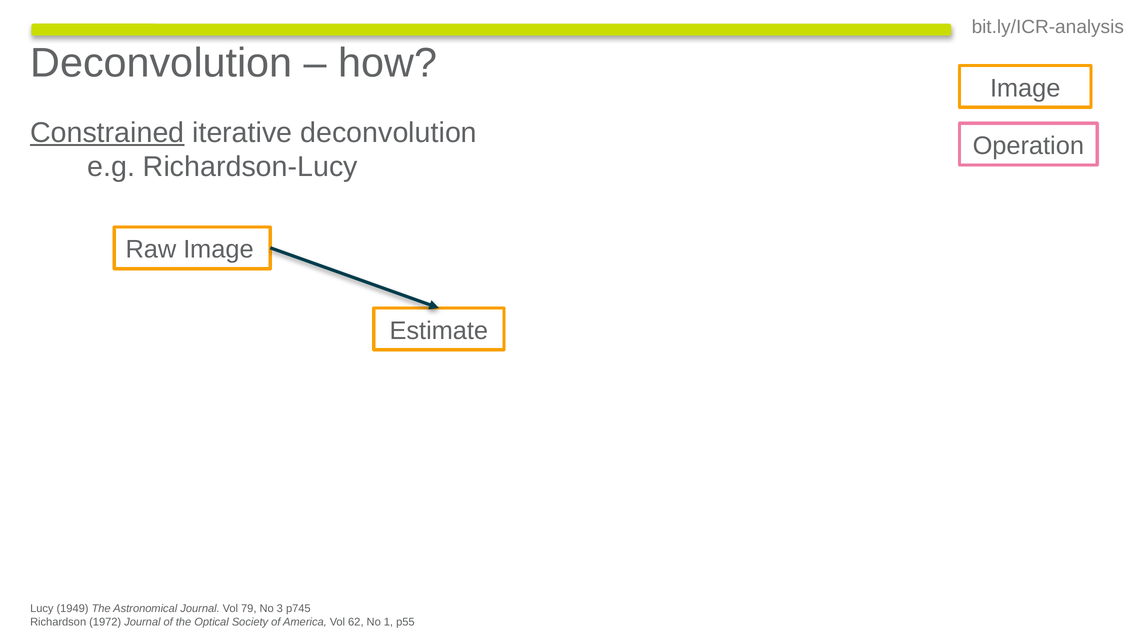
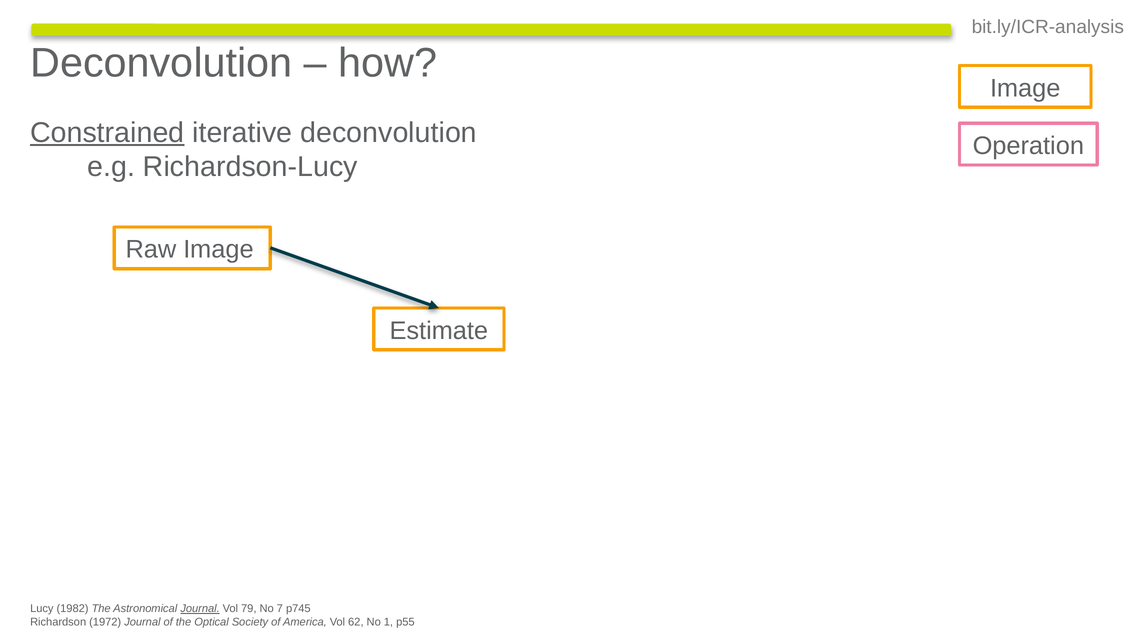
1949: 1949 -> 1982 (73, 609)
Journal underline: none -> present (200, 609)
3: 3 -> 7 (280, 609)
